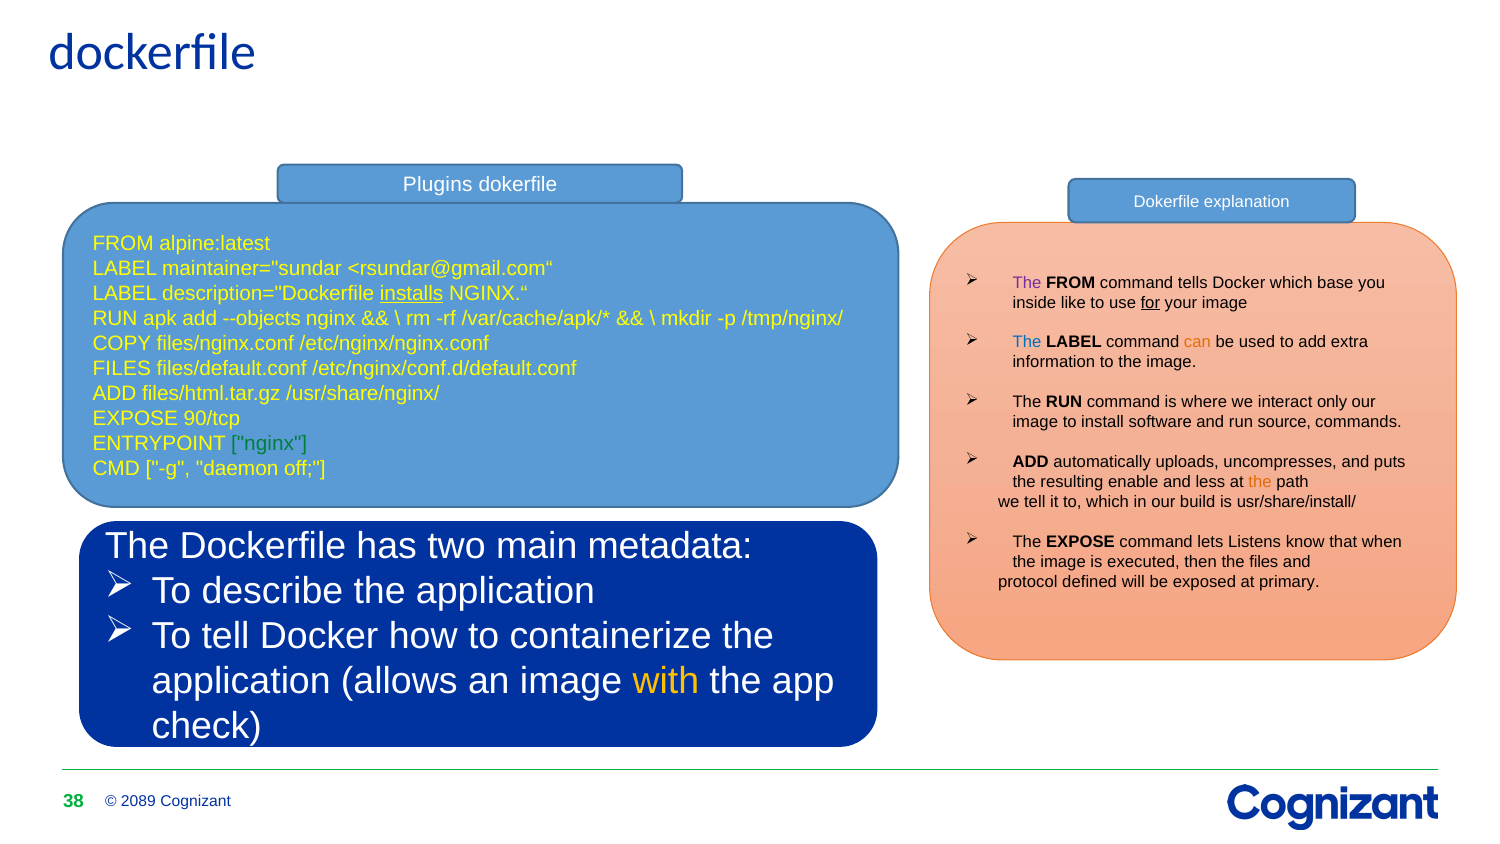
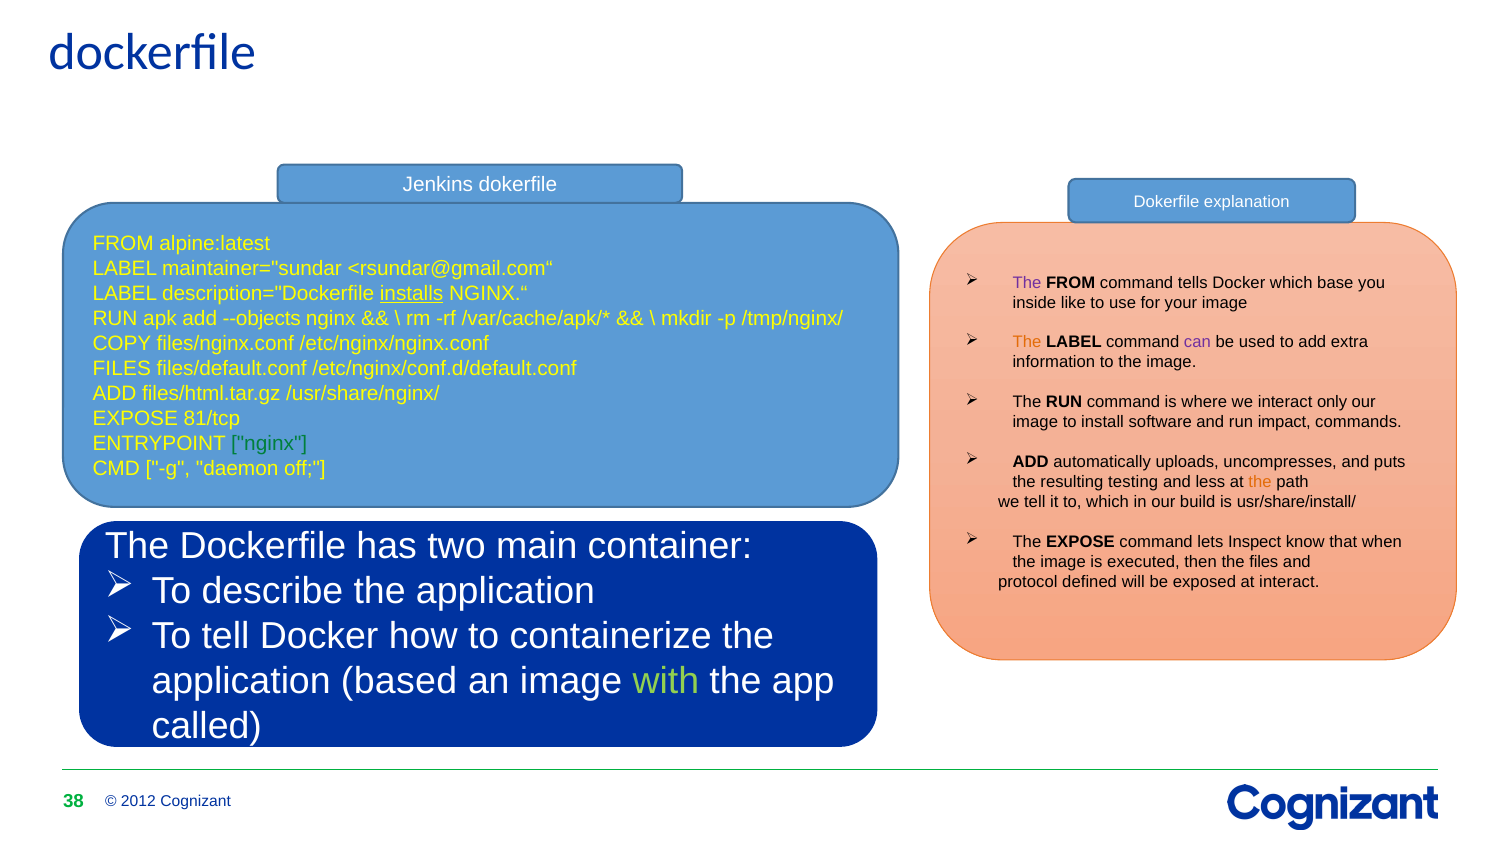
Plugins: Plugins -> Jenkins (438, 185)
for underline: present -> none (1150, 302)
The colour: blue -> orange (1027, 342)
can colour: orange -> purple (1197, 342)
90/tcp: 90/tcp -> 81/tcp (212, 419)
source: source -> impact (1284, 422)
enable: enable -> testing (1133, 482)
metadata: metadata -> container (670, 546)
Listens: Listens -> Inspect (1255, 542)
at primary: primary -> interact (1289, 582)
allows: allows -> based (399, 681)
with colour: yellow -> light green (666, 681)
check: check -> called (207, 726)
2089: 2089 -> 2012 (138, 801)
